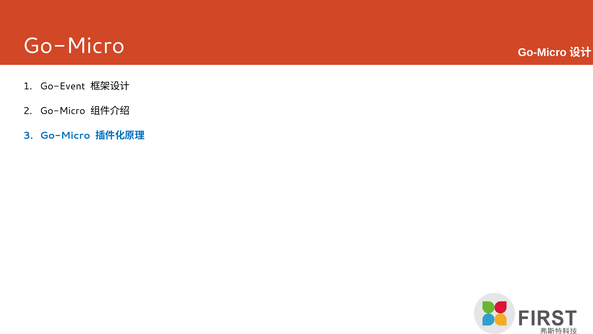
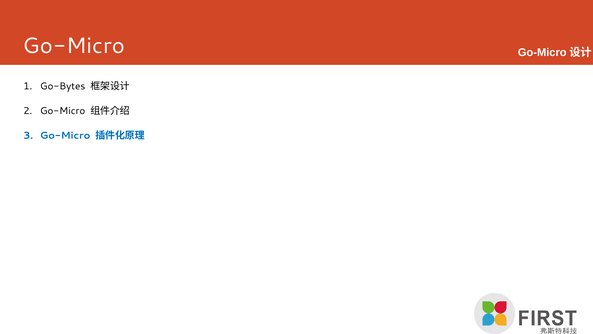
Go-Event: Go-Event -> Go-Bytes (63, 86)
